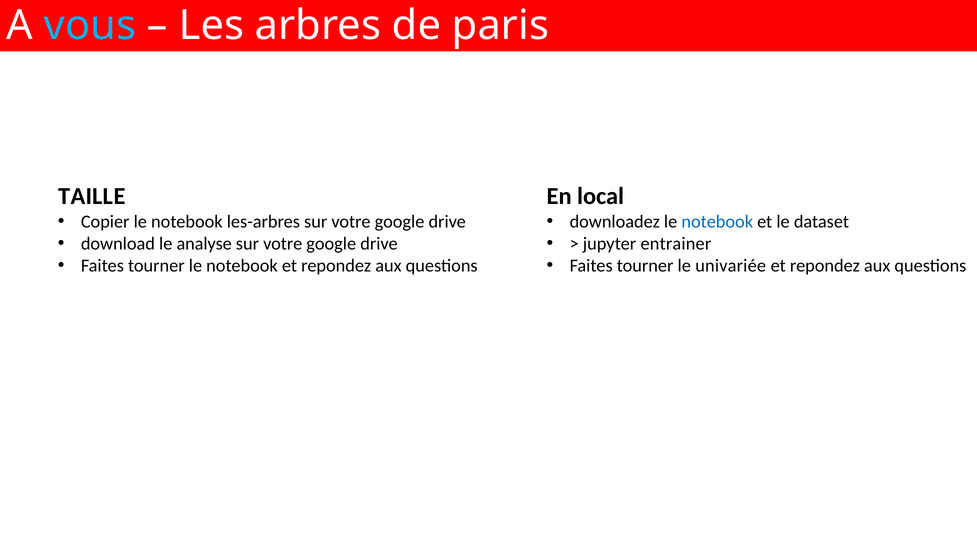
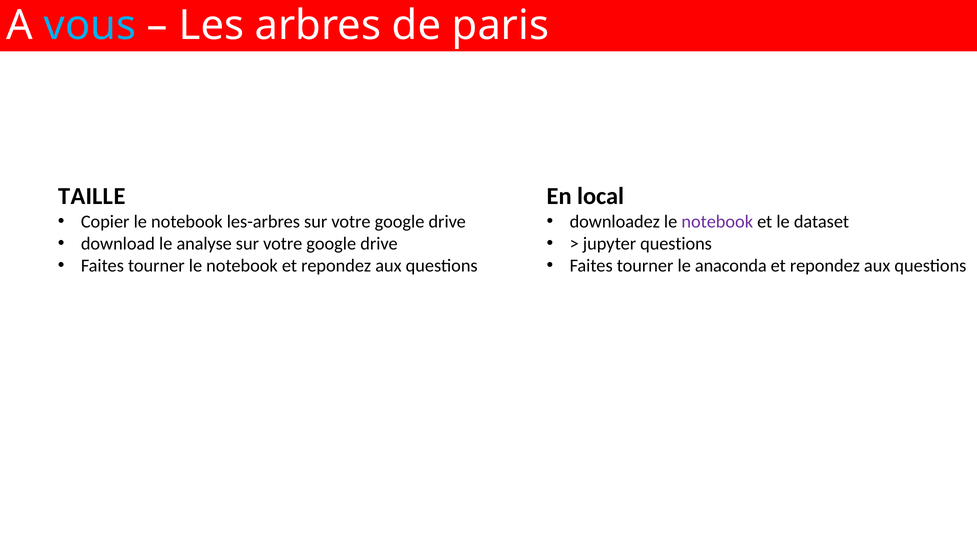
notebook colour: blue -> purple (717, 222)
jupyter entrainer: entrainer -> questions (676, 244)
univariée: univariée -> anaconda (731, 266)
